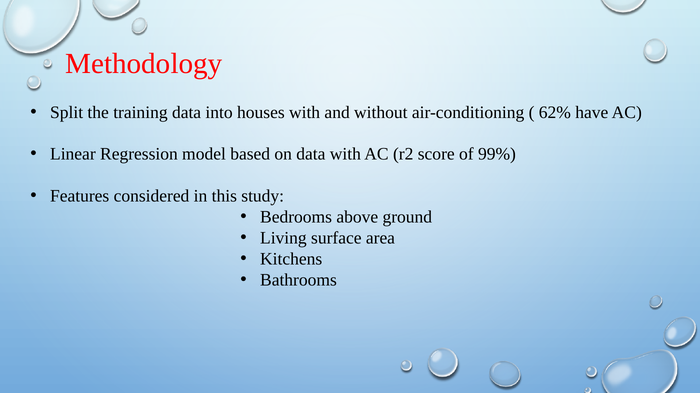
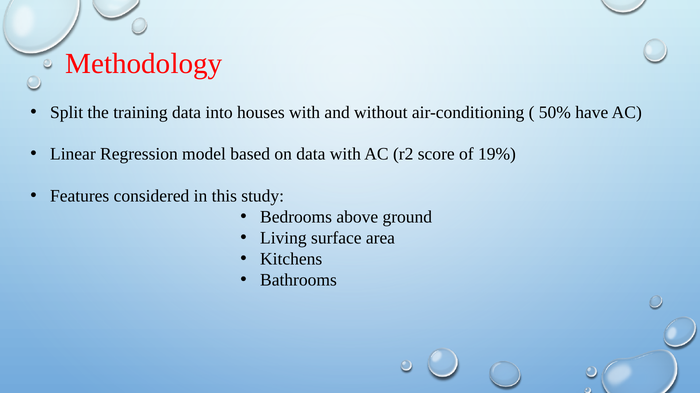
62%: 62% -> 50% (555, 112)
99%: 99% -> 19% (497, 154)
